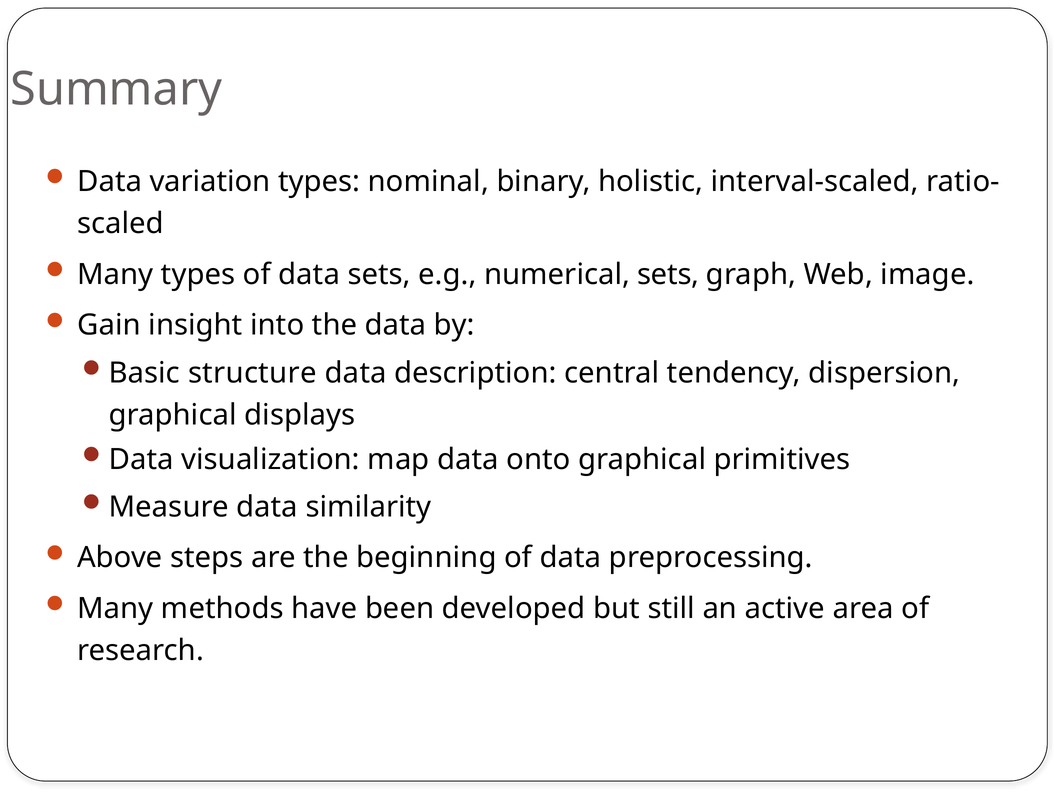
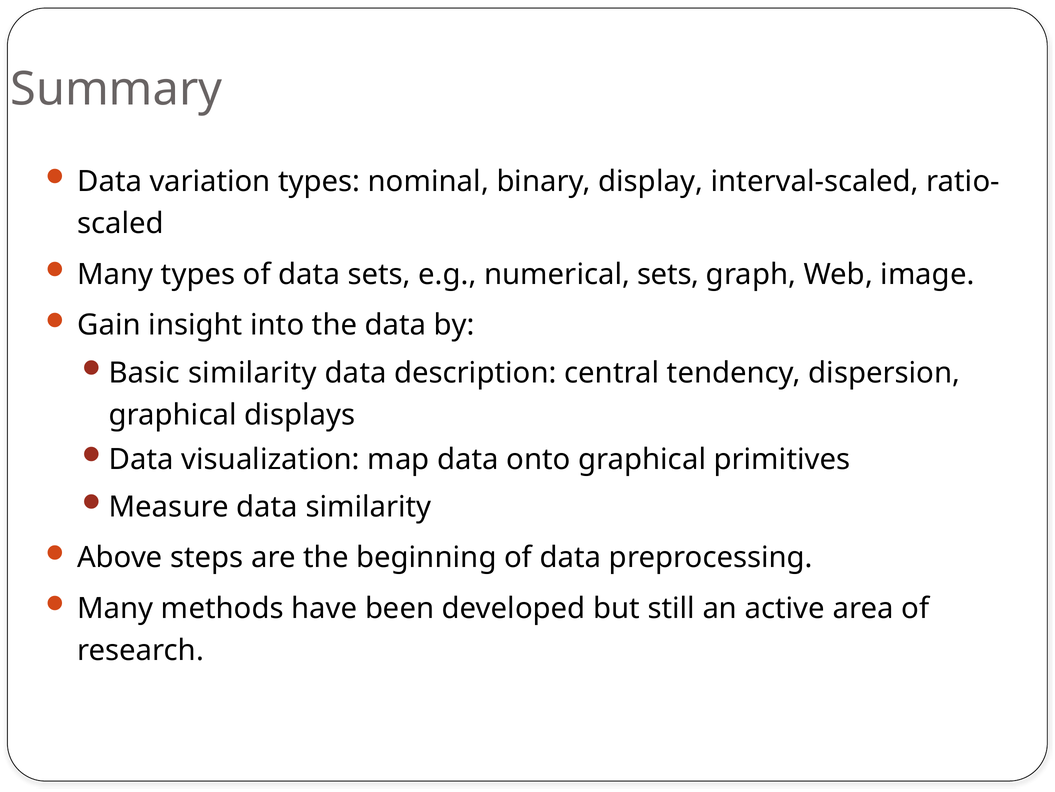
holistic: holistic -> display (651, 181)
Basic structure: structure -> similarity (252, 373)
